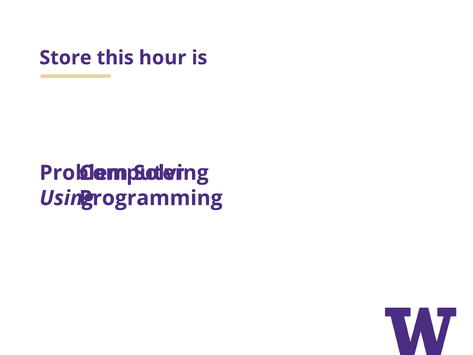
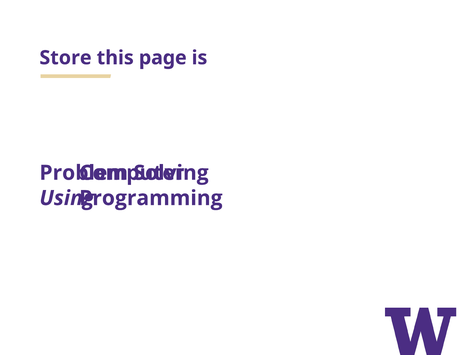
hour: hour -> page (163, 58)
